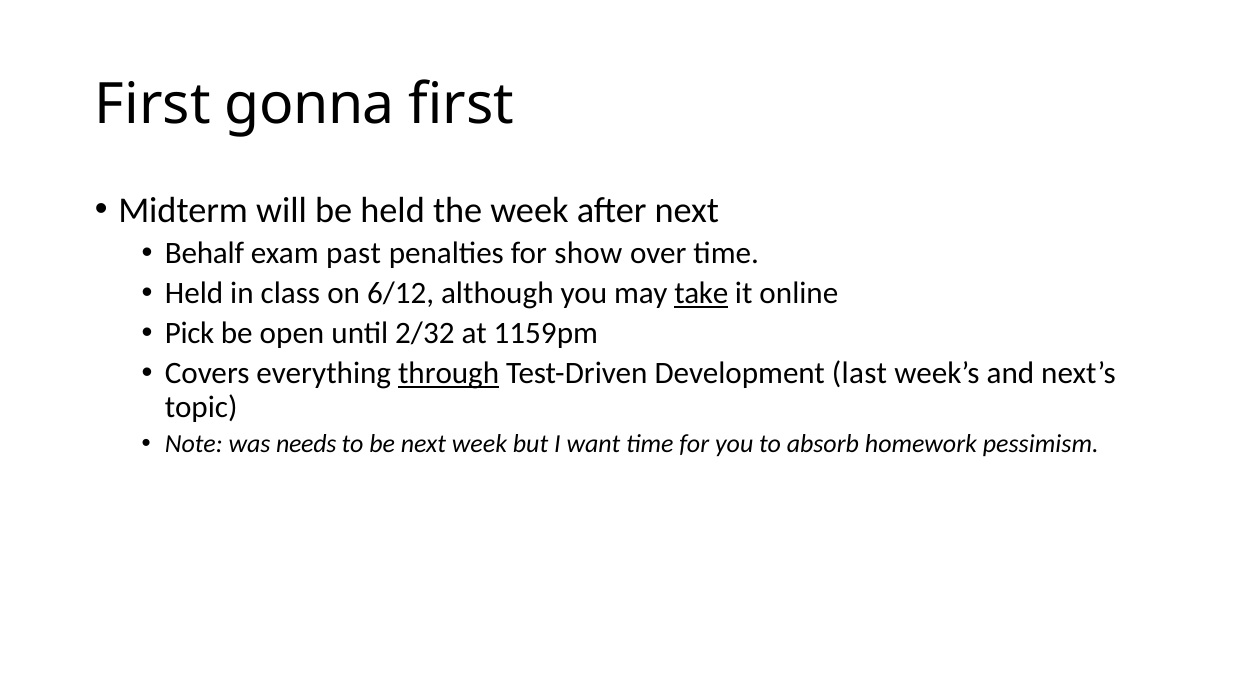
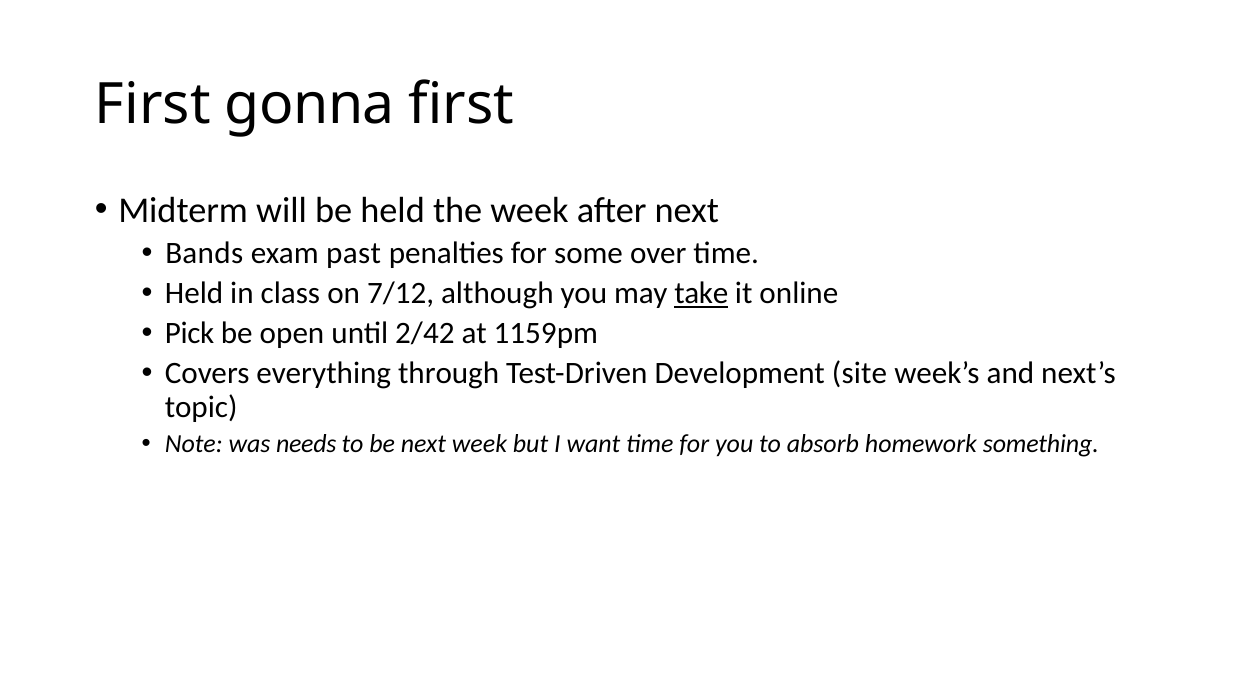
Behalf: Behalf -> Bands (204, 253)
show: show -> some (589, 253)
6/12: 6/12 -> 7/12 (401, 293)
2/32: 2/32 -> 2/42 (425, 334)
through underline: present -> none (449, 374)
last: last -> site (860, 374)
pessimism: pessimism -> something (1041, 445)
